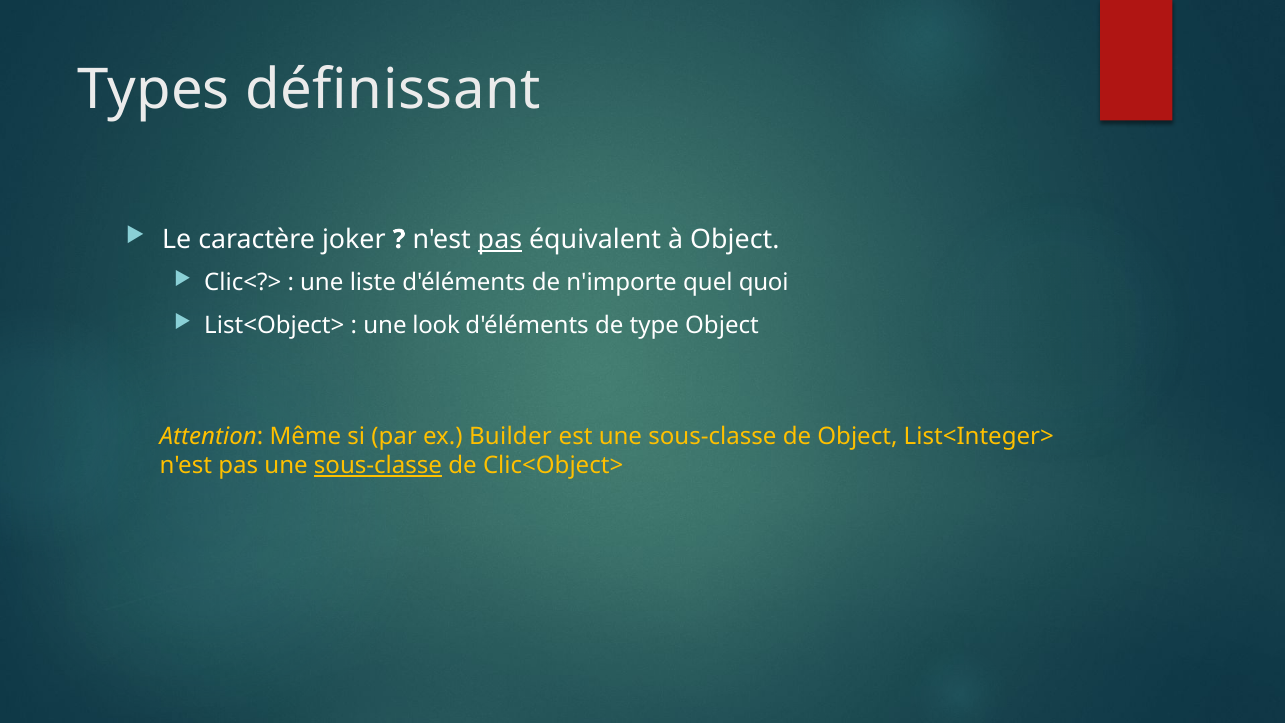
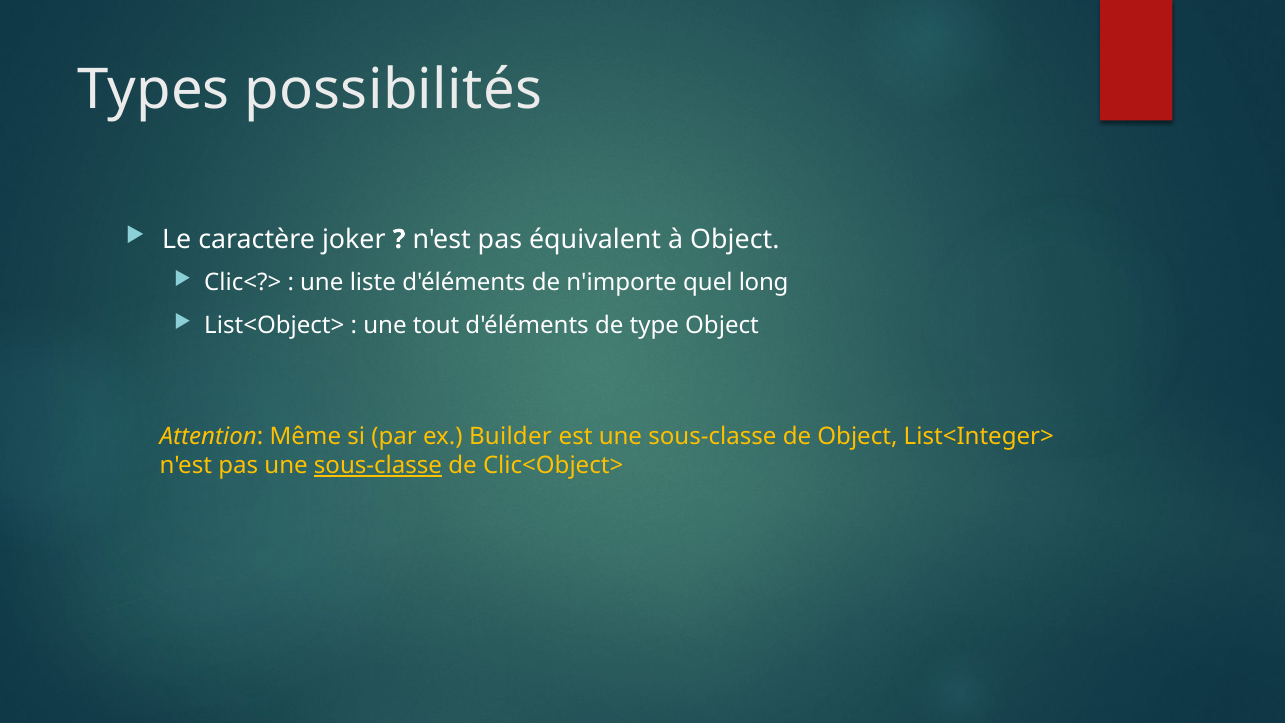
définissant: définissant -> possibilités (393, 90)
pas underline: present -> none (500, 239)
quoi: quoi -> long (764, 283)
look: look -> tout (436, 325)
